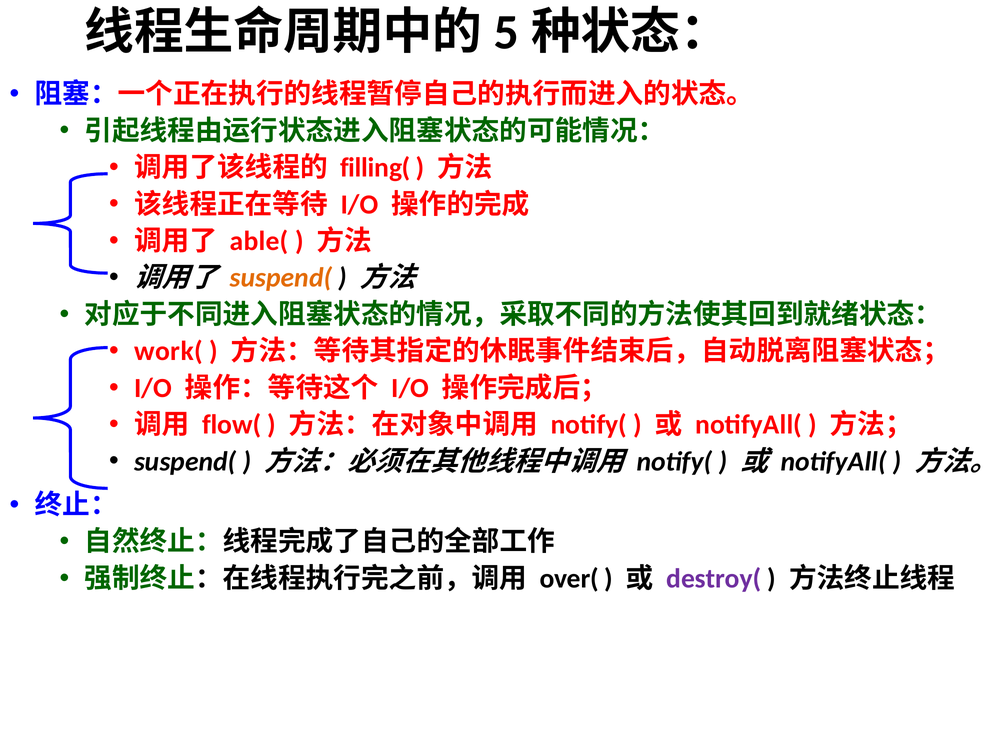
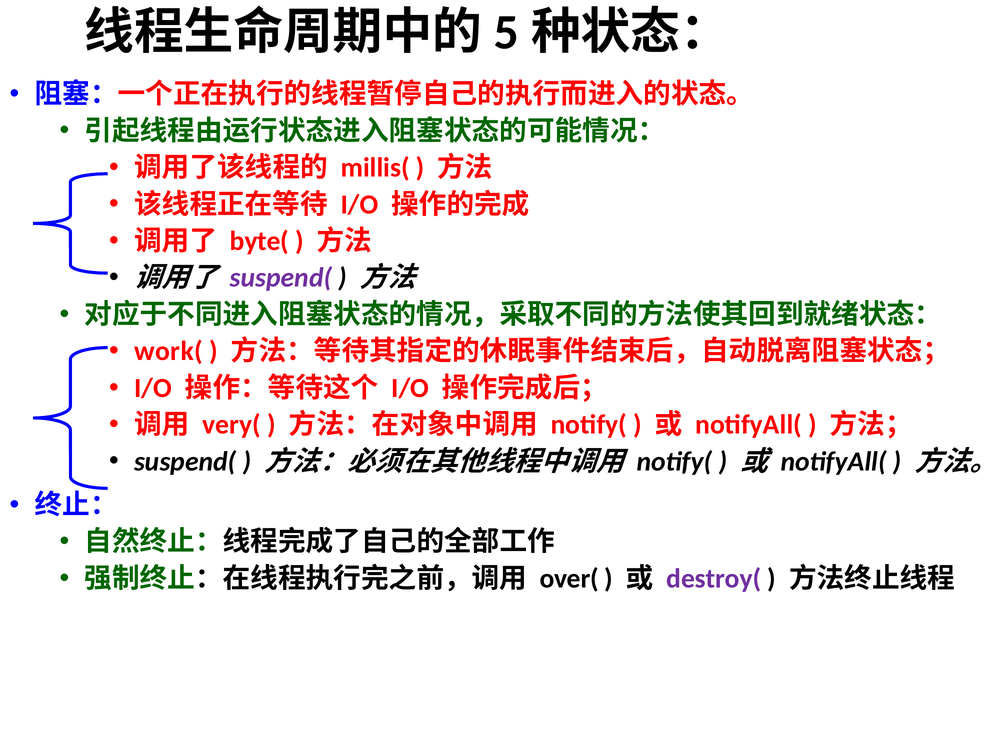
filling(: filling( -> millis( (375, 168)
able(: able( -> byte( (259, 241)
suspend( colour: orange -> purple (281, 278)
flow(: flow( -> very( (232, 425)
